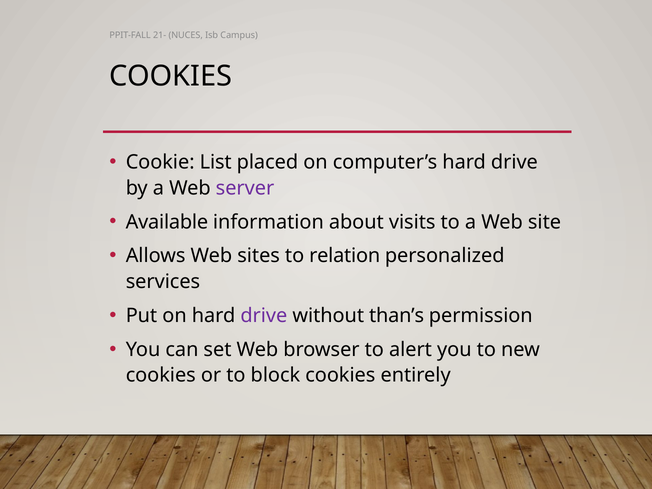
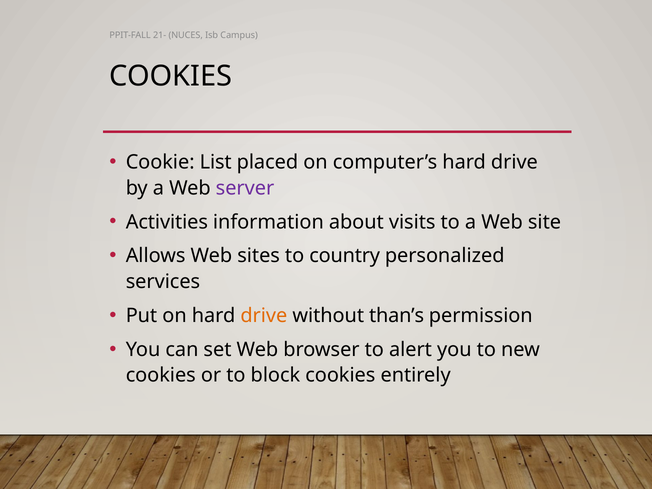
Available: Available -> Activities (167, 222)
relation: relation -> country (345, 256)
drive colour: purple -> orange (264, 316)
